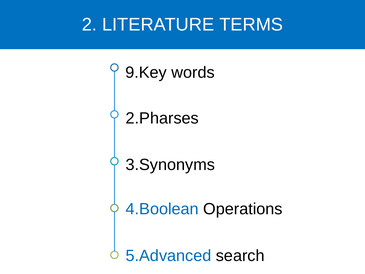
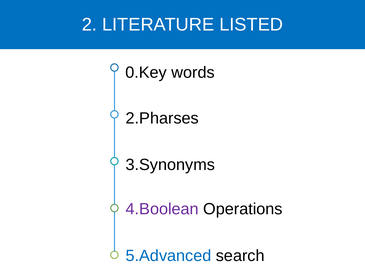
TERMS: TERMS -> LISTED (251, 25)
9.Key: 9.Key -> 0.Key (146, 73)
4.Boolean colour: blue -> purple (162, 209)
